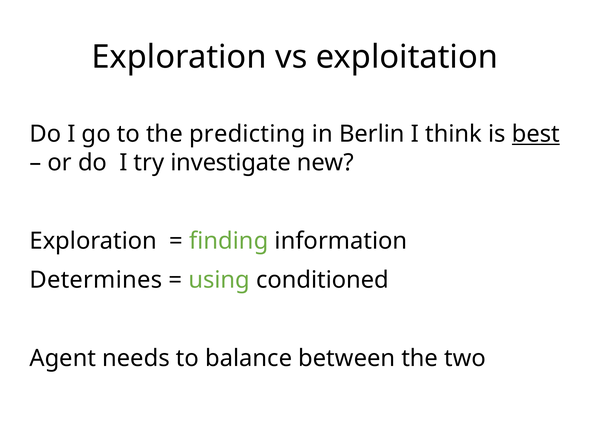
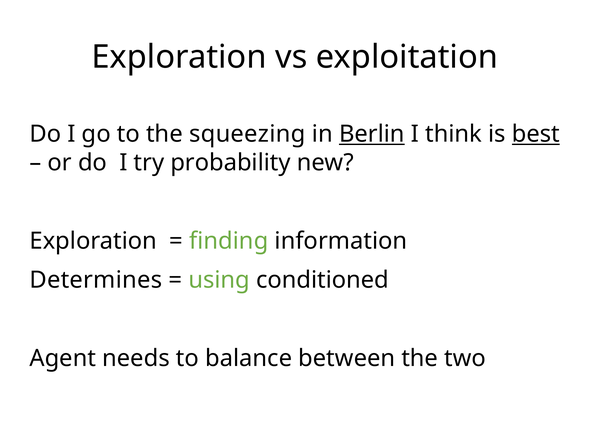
predicting: predicting -> squeezing (247, 134)
Berlin underline: none -> present (372, 134)
investigate: investigate -> probability (230, 162)
